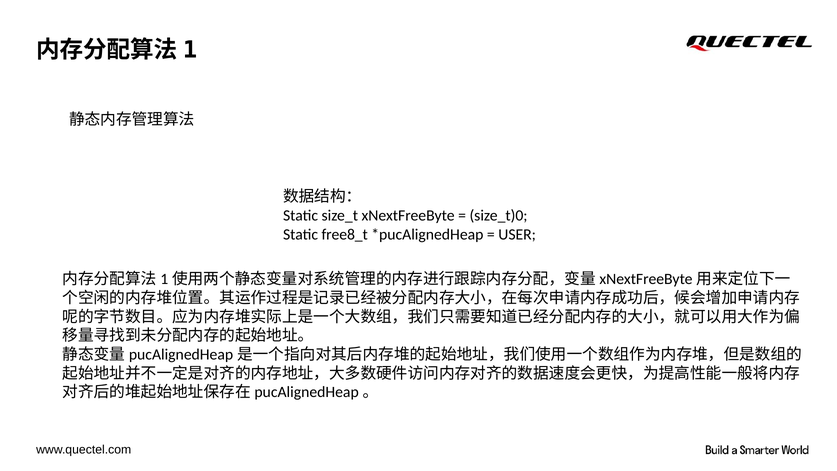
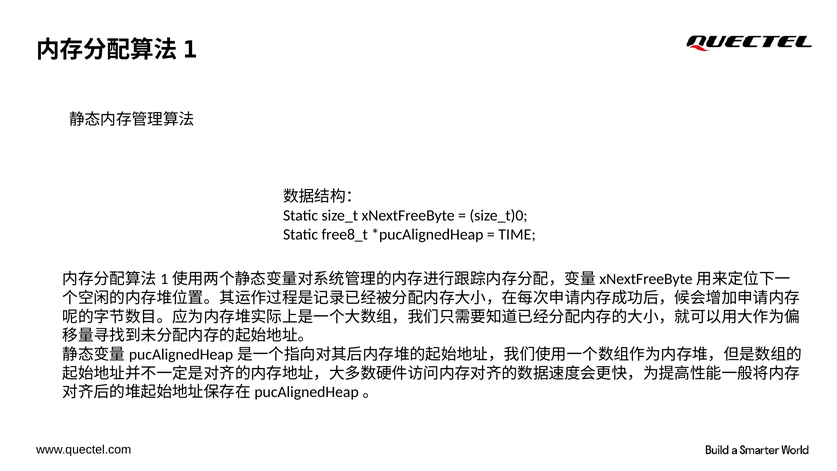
USER: USER -> TIME (517, 234)
